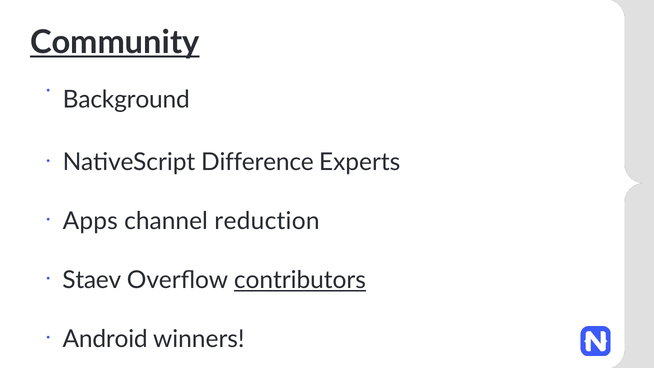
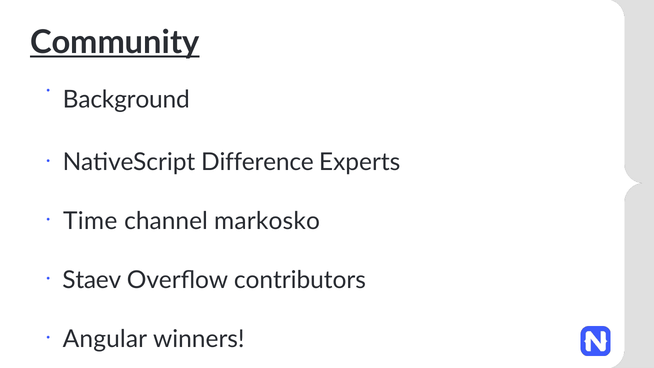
Apps: Apps -> Time (90, 221)
reduction: reduction -> markosko (267, 221)
contributors underline: present -> none (300, 280)
Android: Android -> Angular (105, 339)
